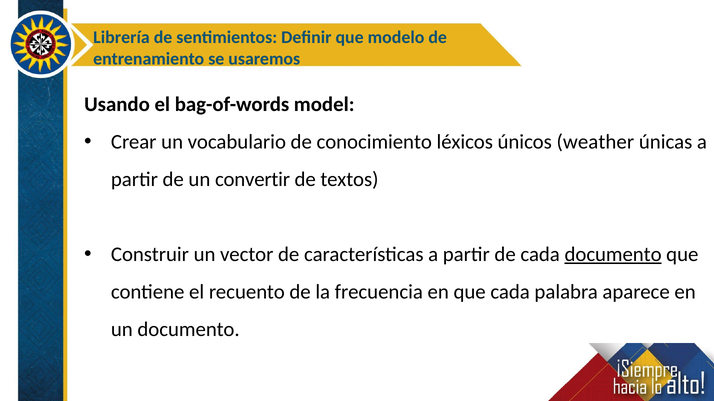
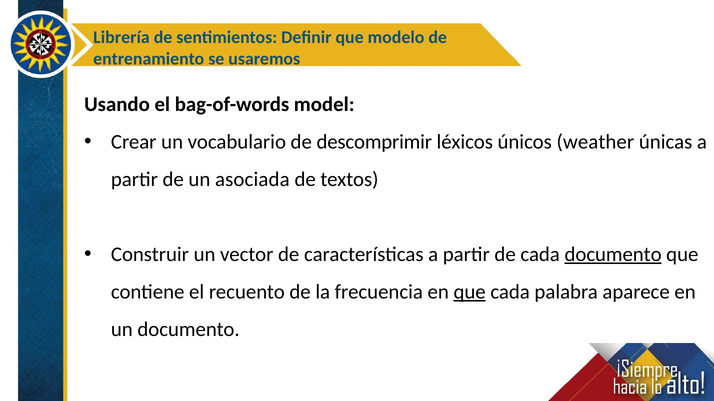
conocimiento: conocimiento -> descomprimir (374, 142)
convertir: convertir -> asociada (252, 180)
que underline: none -> present (470, 292)
